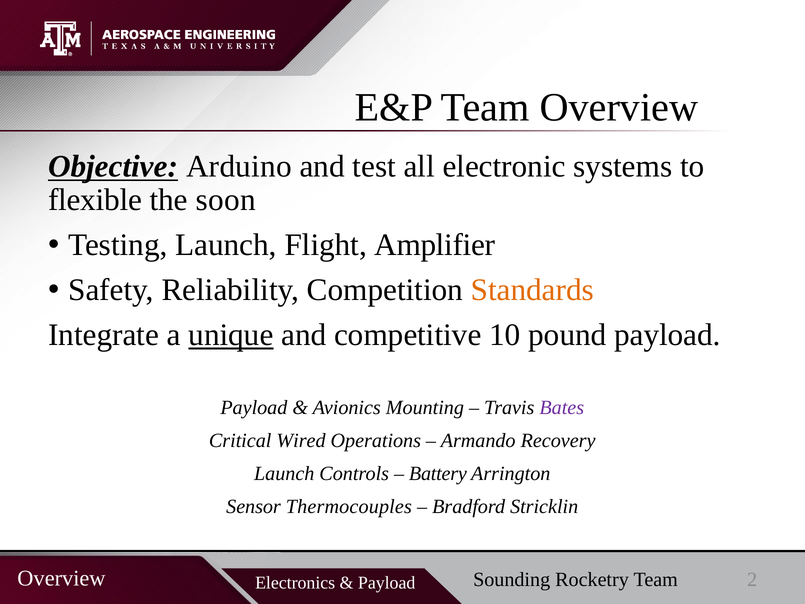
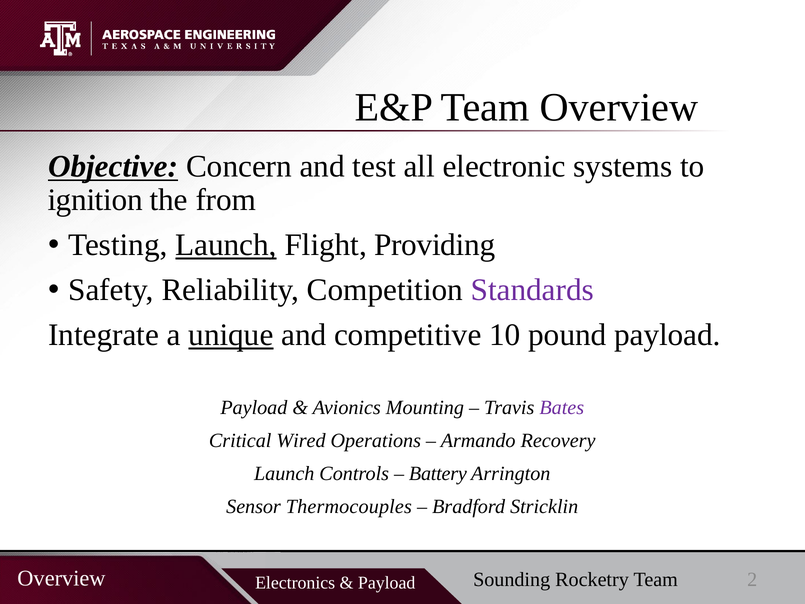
Arduino: Arduino -> Concern (239, 166)
flexible: flexible -> ignition (95, 200)
soon: soon -> from (226, 200)
Launch underline: none -> present (226, 245)
Amplifier: Amplifier -> Providing (435, 245)
Standards colour: orange -> purple (532, 290)
